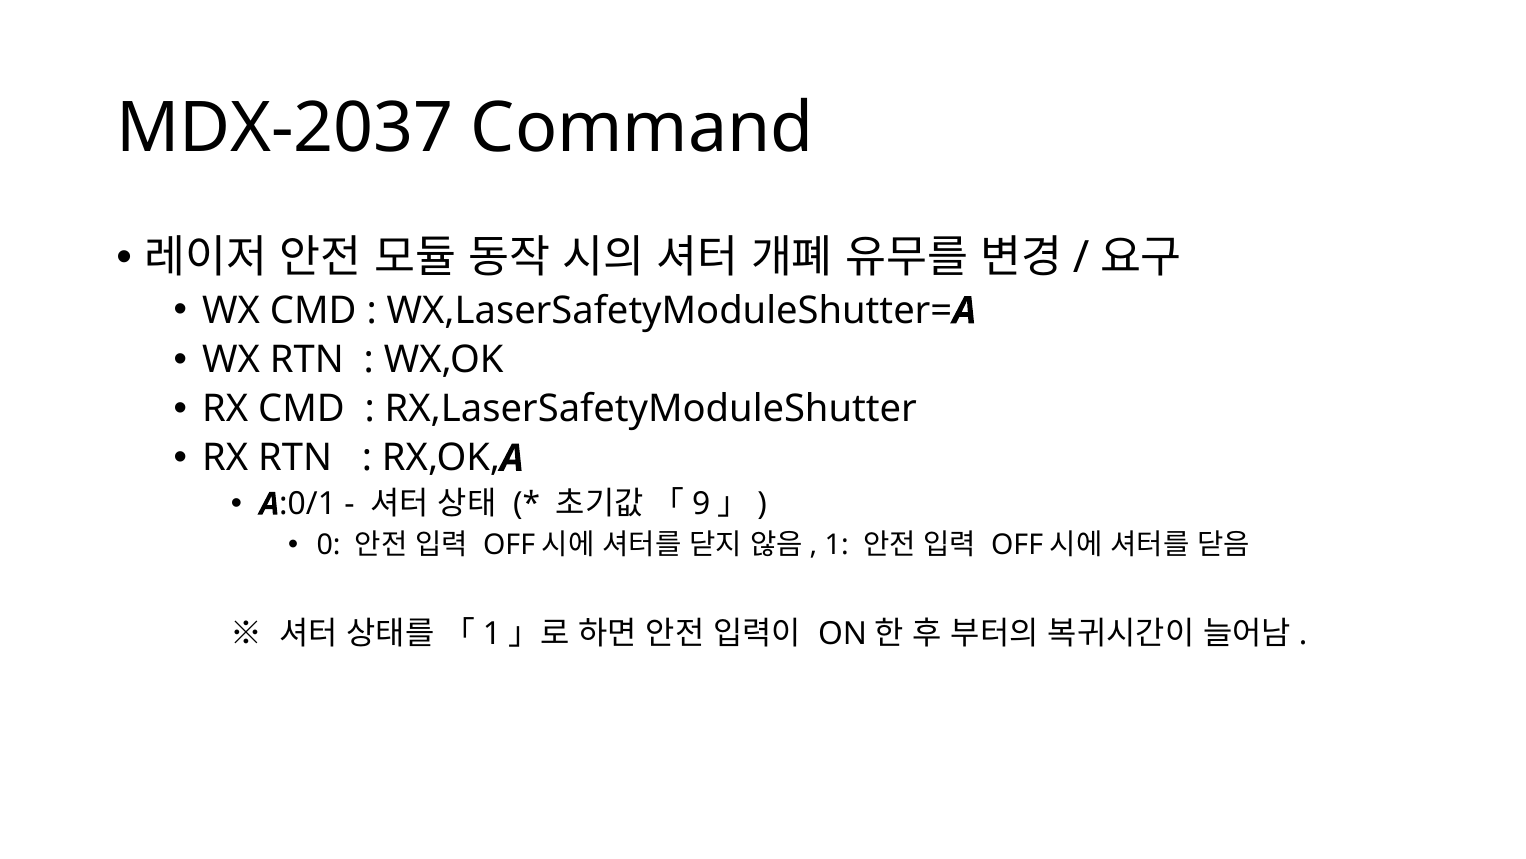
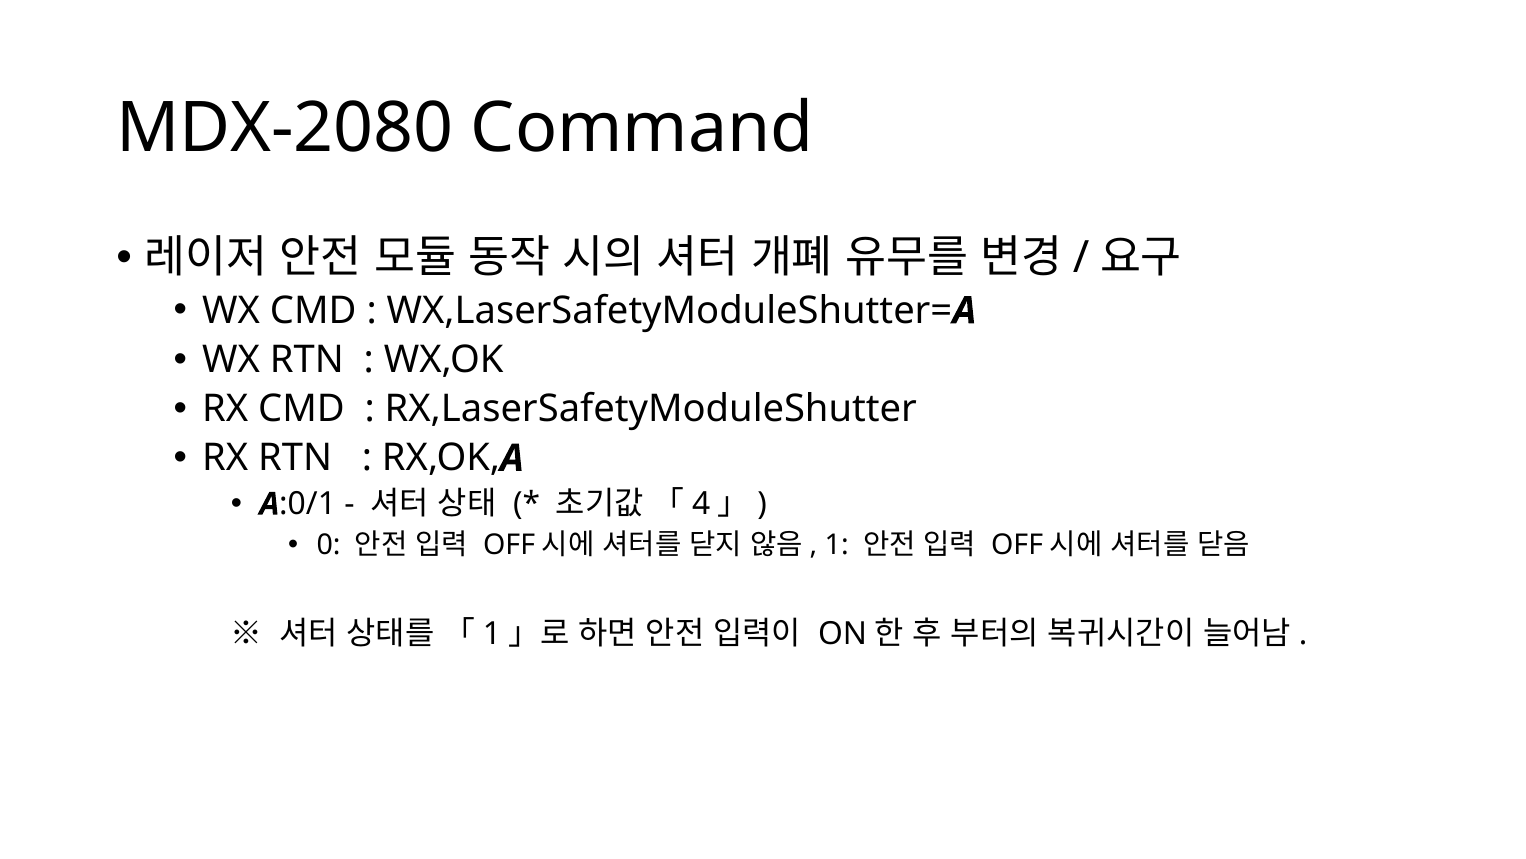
MDX-2037: MDX-2037 -> MDX-2080 (285, 128)
9: 9 -> 4 (701, 504)
